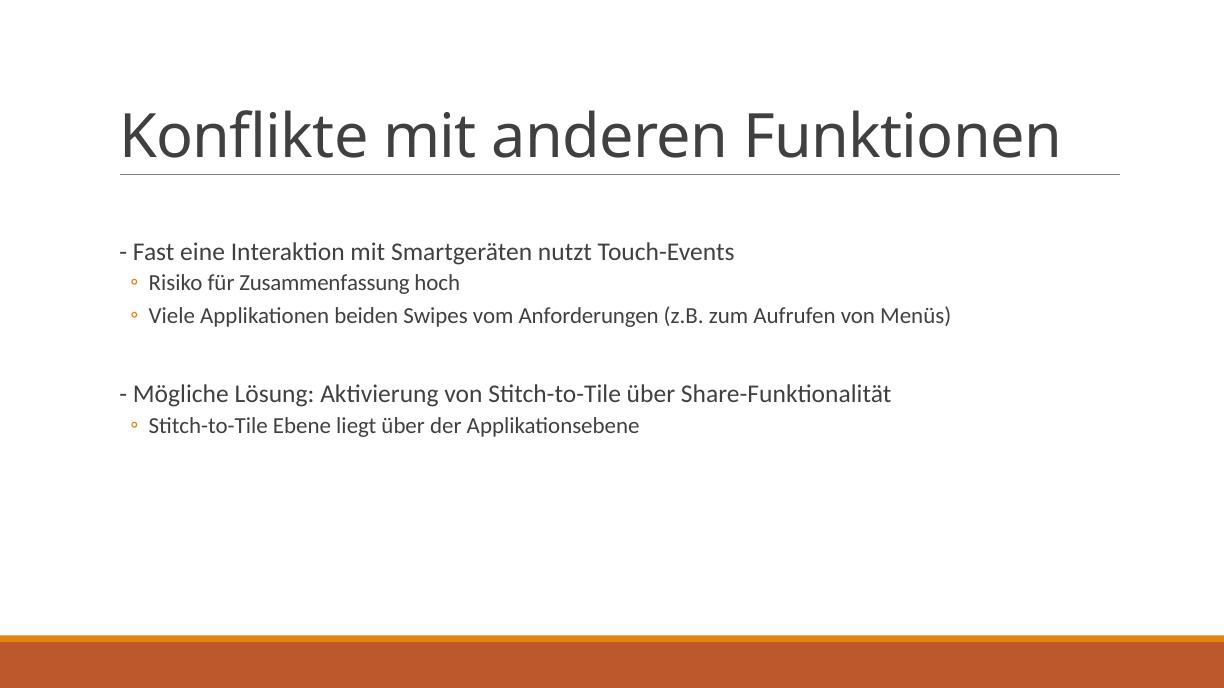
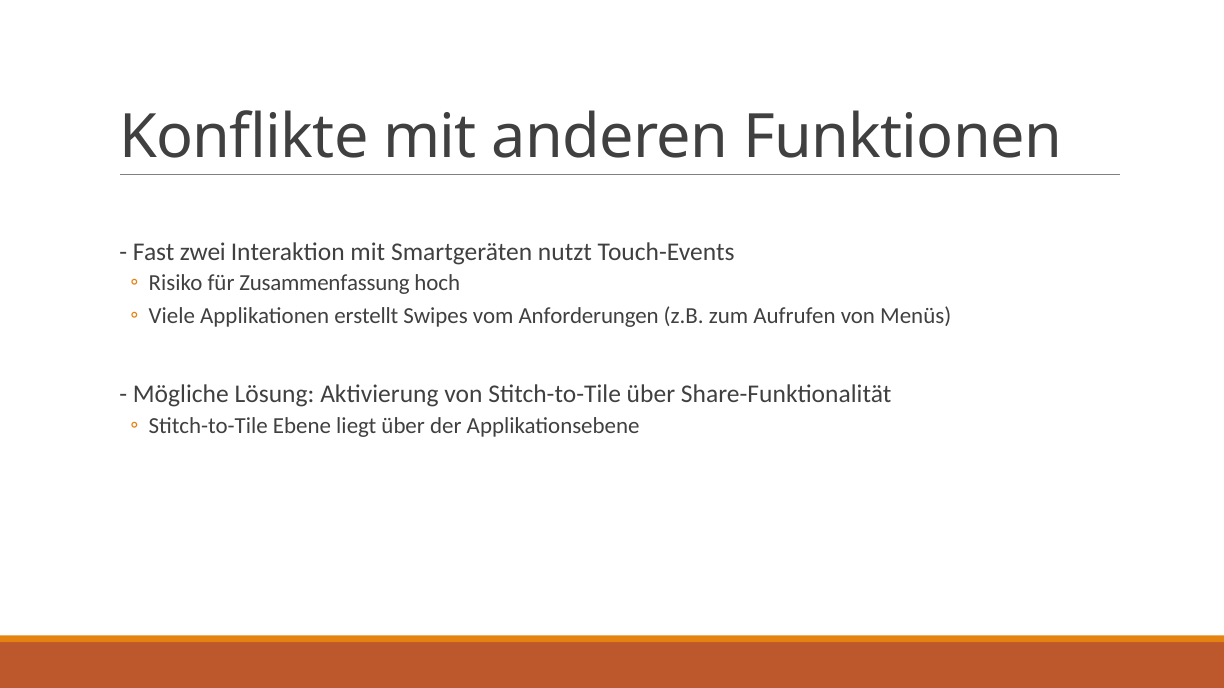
eine: eine -> zwei (203, 252)
beiden: beiden -> erstellt (366, 316)
